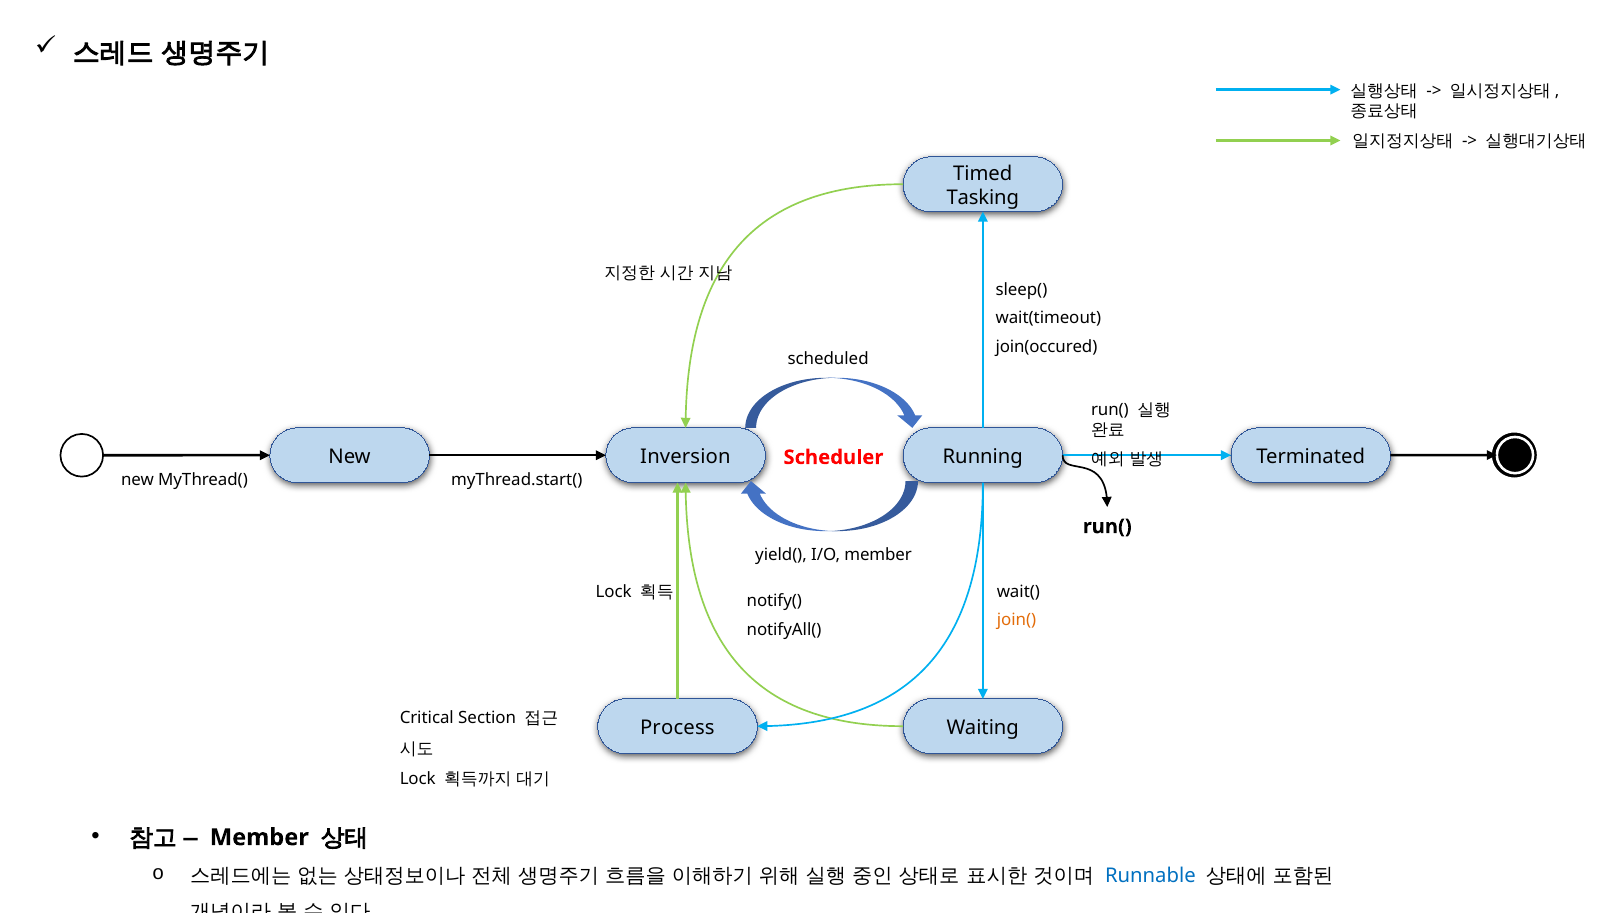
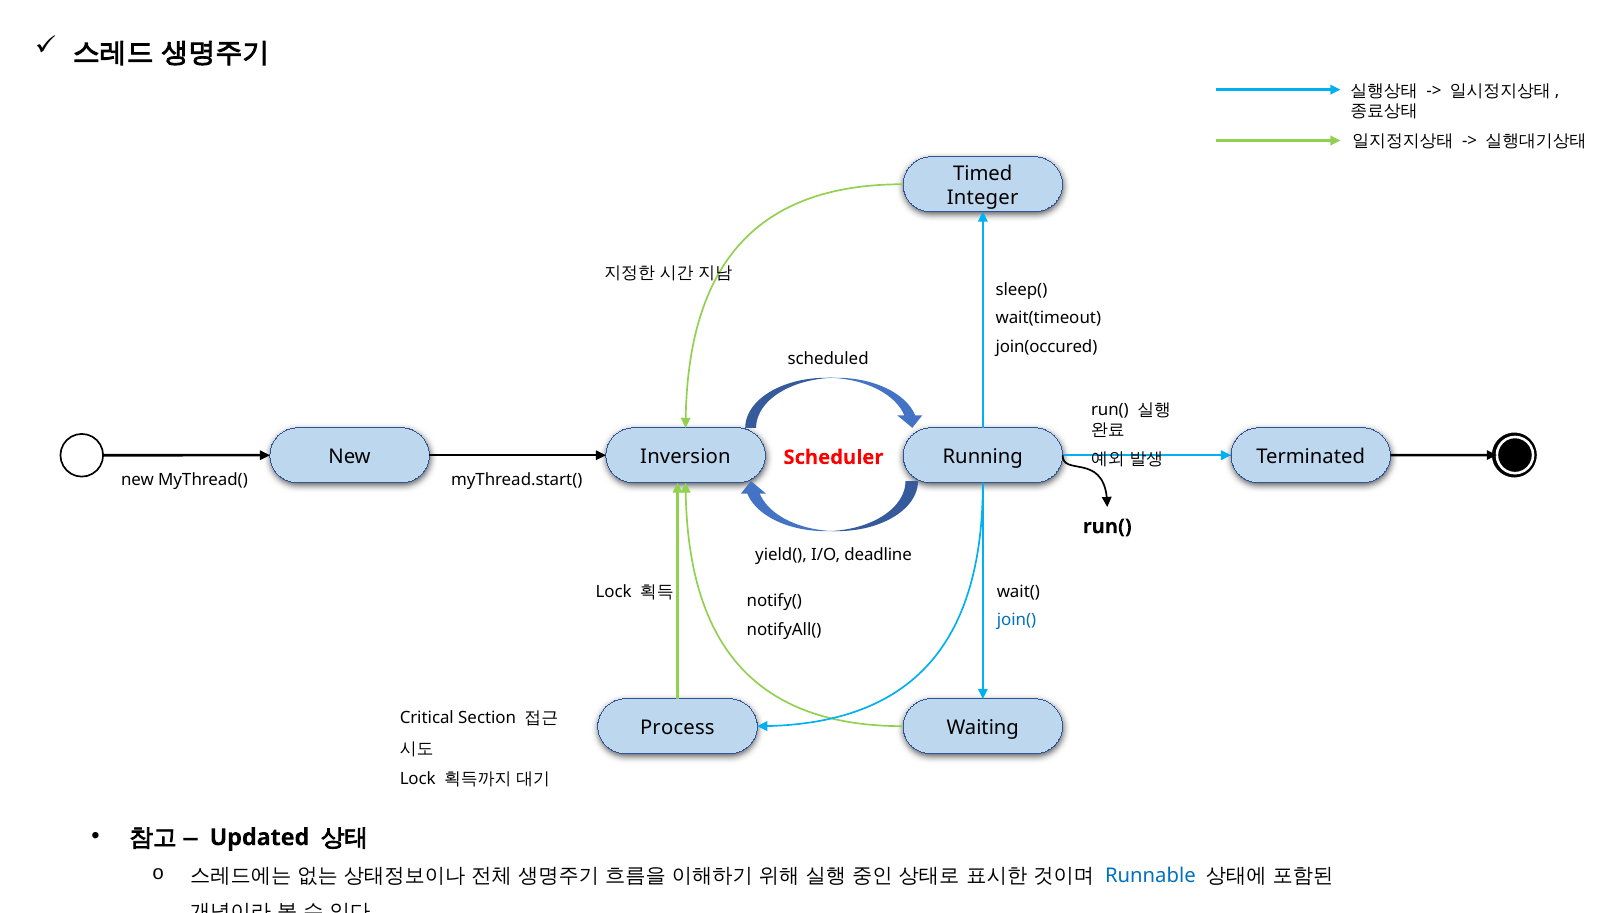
Tasking: Tasking -> Integer (983, 198)
I/O member: member -> deadline (878, 554)
join( colour: orange -> blue (1016, 620)
Member: Member -> Updated (259, 837)
